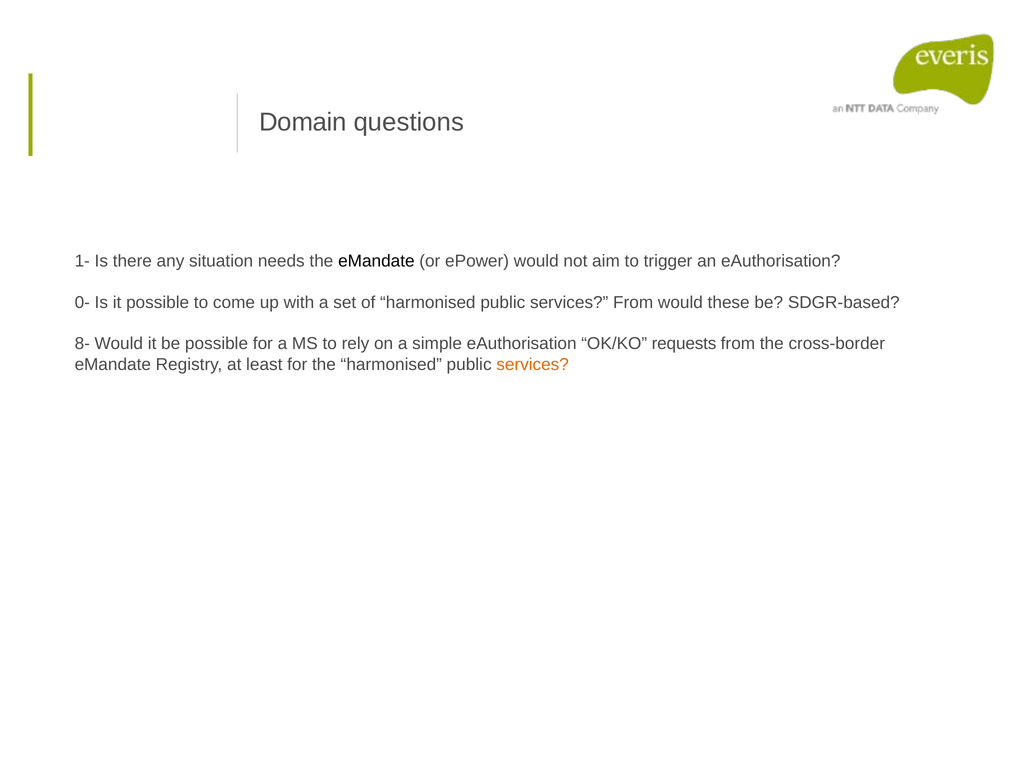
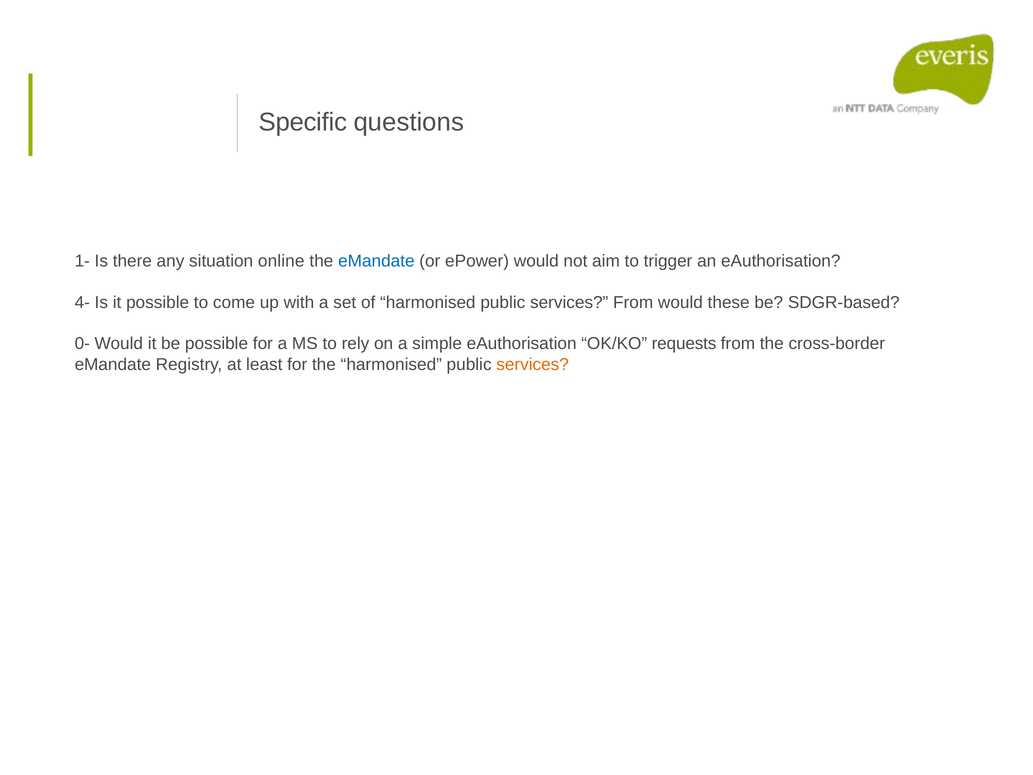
Domain: Domain -> Specific (303, 122)
needs: needs -> online (281, 261)
eMandate colour: black -> blue (376, 261)
0-: 0- -> 4- (82, 302)
8-: 8- -> 0- (82, 344)
